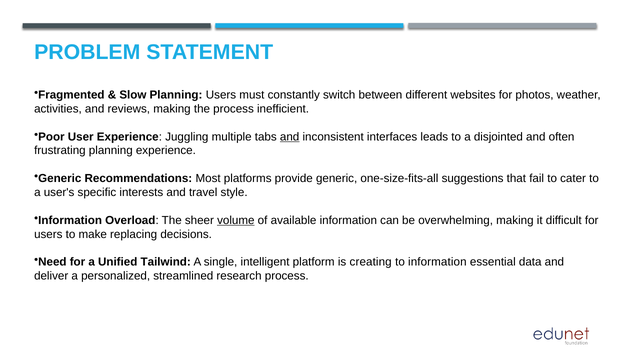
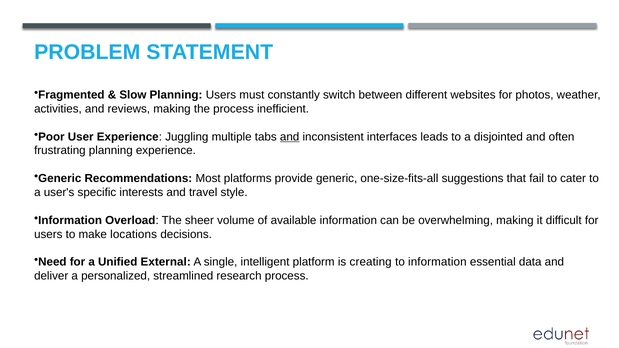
volume underline: present -> none (236, 220)
replacing: replacing -> locations (134, 234)
Tailwind: Tailwind -> External (166, 262)
